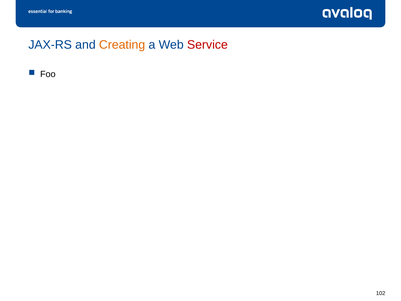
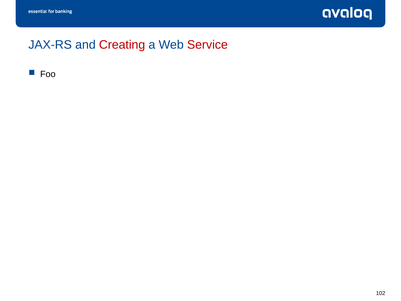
Creating colour: orange -> red (122, 45)
